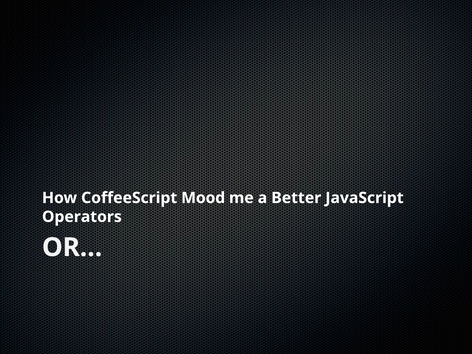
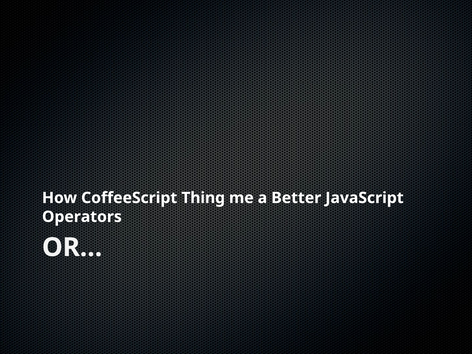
Mood: Mood -> Thing (203, 198)
